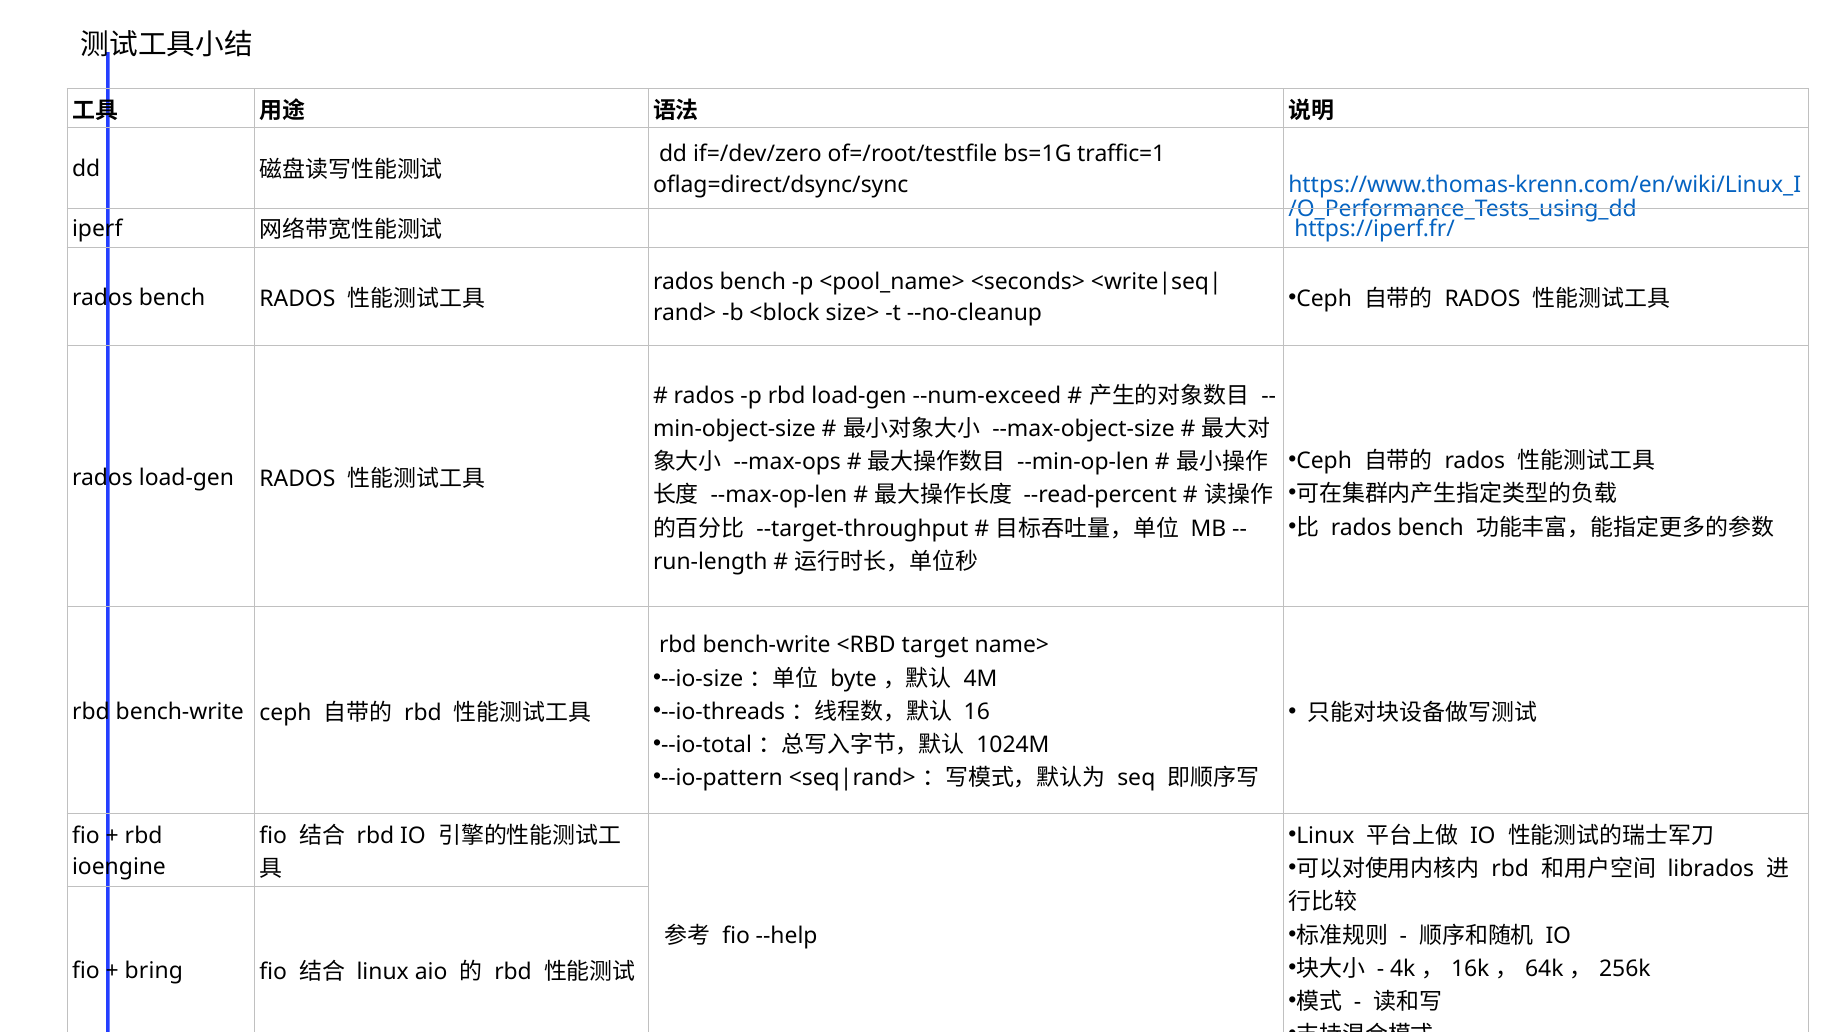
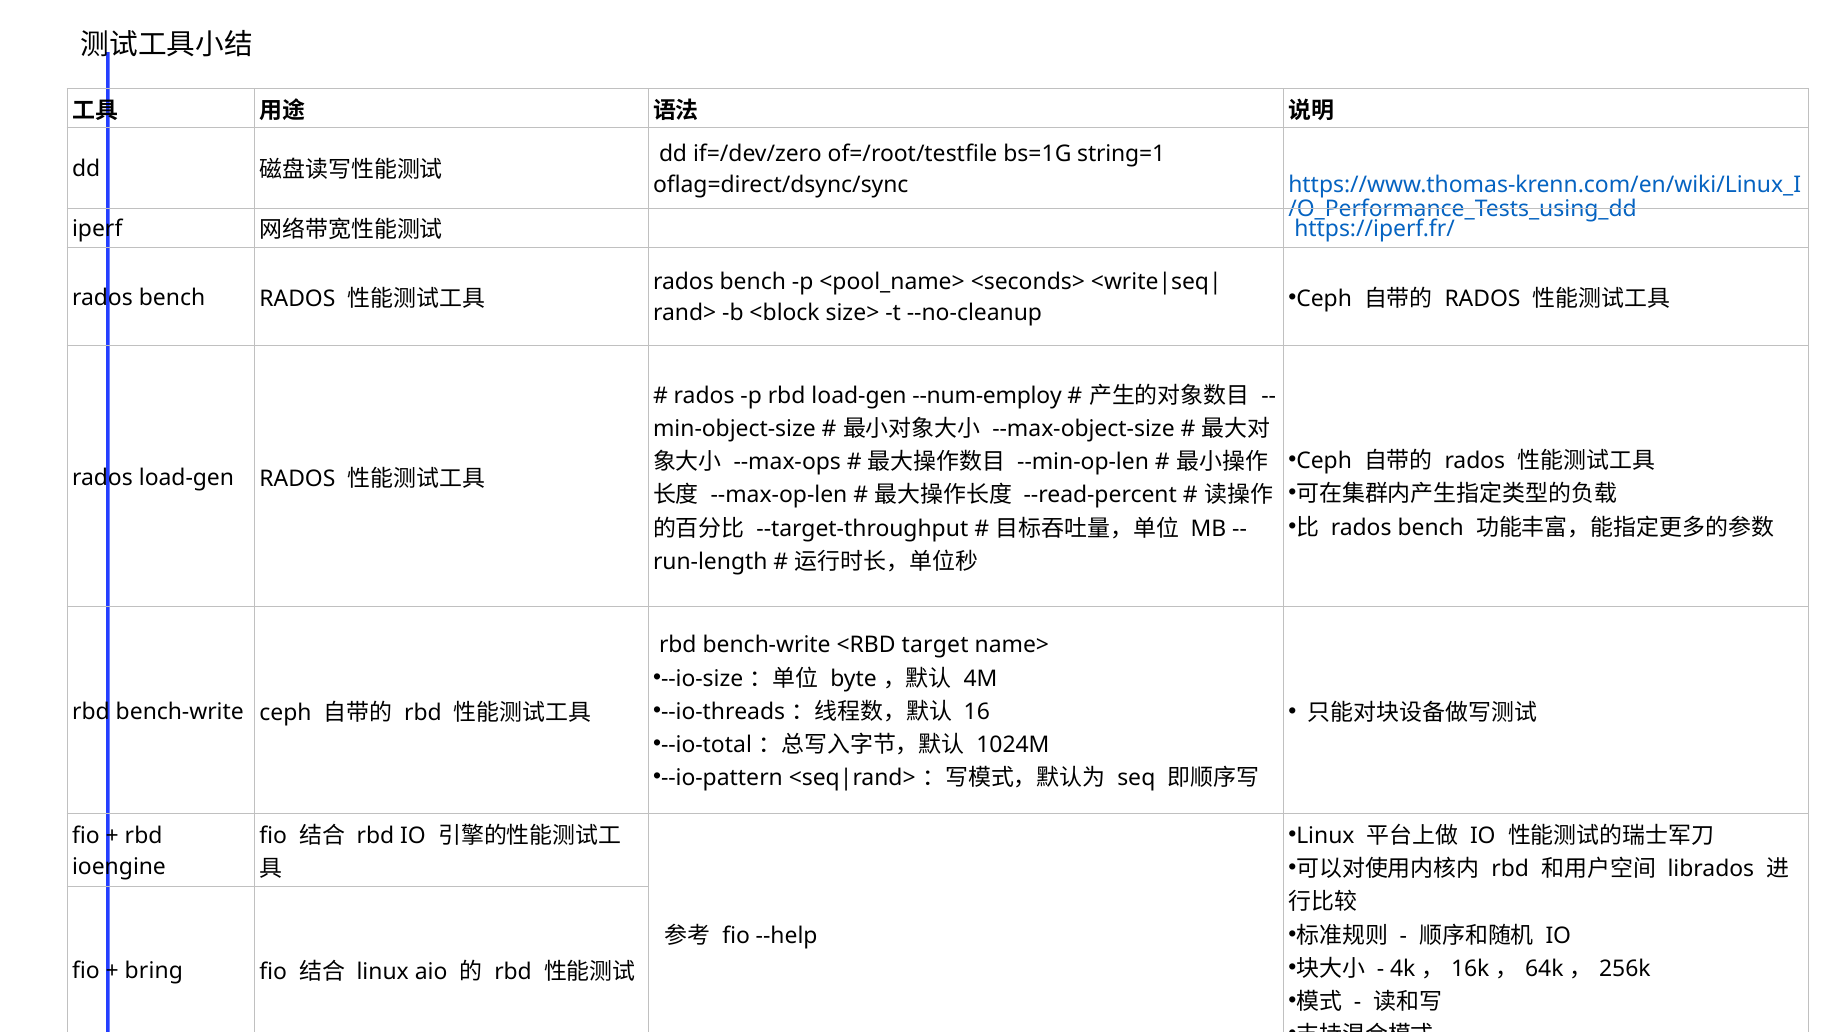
traffic=1: traffic=1 -> string=1 (1121, 154)
--num-exceed: --num-exceed -> --num-employ (987, 396)
